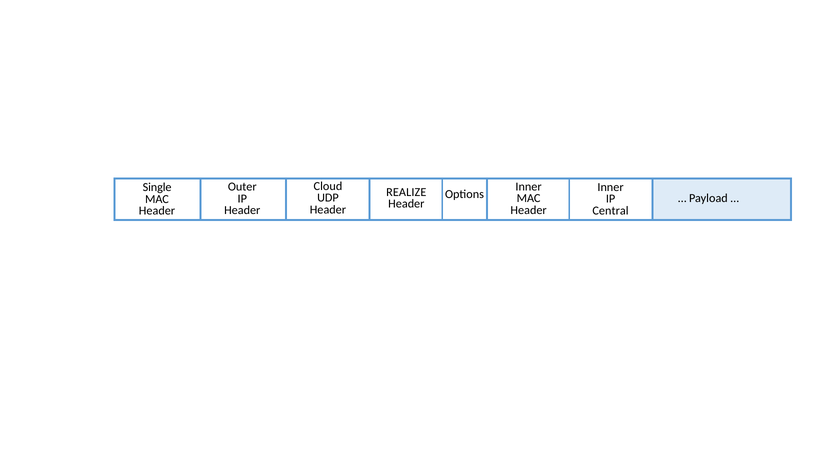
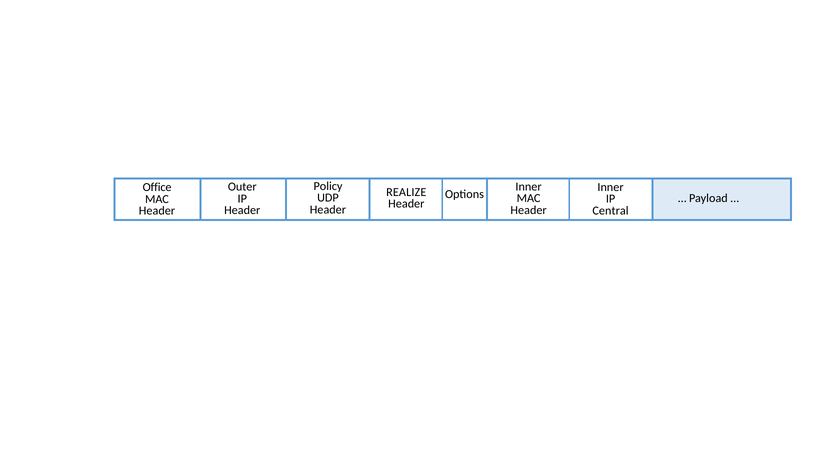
Cloud: Cloud -> Policy (328, 186)
Single: Single -> Office (157, 187)
